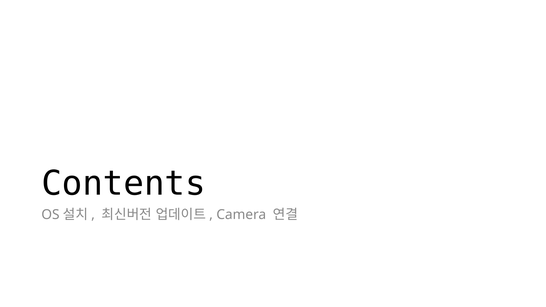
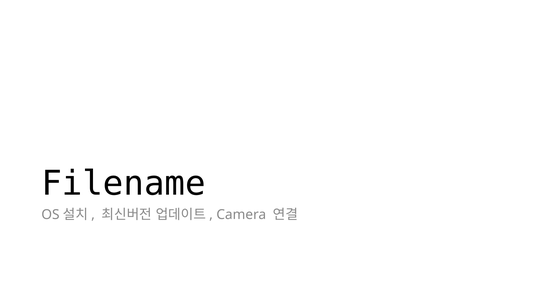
Contents: Contents -> Filename (124, 184)
